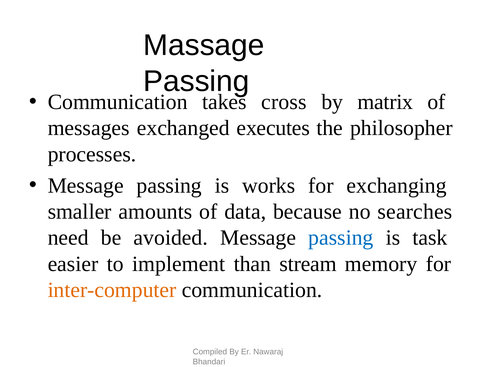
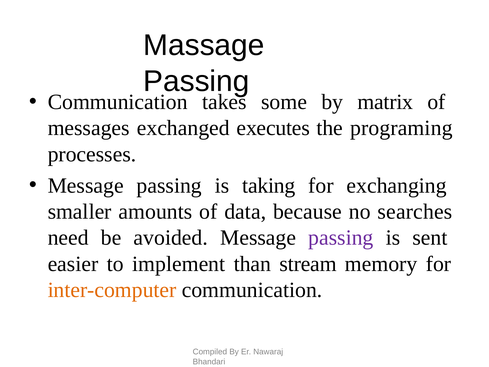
cross: cross -> some (284, 102)
philosopher: philosopher -> programing (401, 128)
works: works -> taking (269, 185)
passing colour: blue -> purple (341, 238)
task: task -> sent (430, 238)
